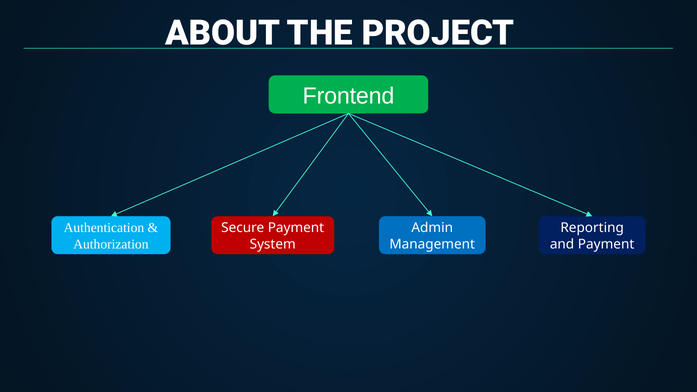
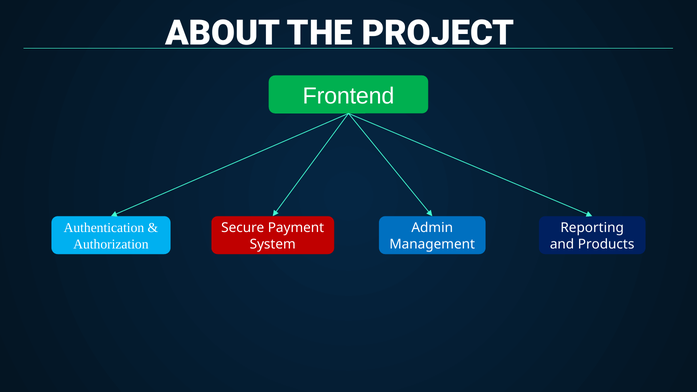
and Payment: Payment -> Products (606, 244)
